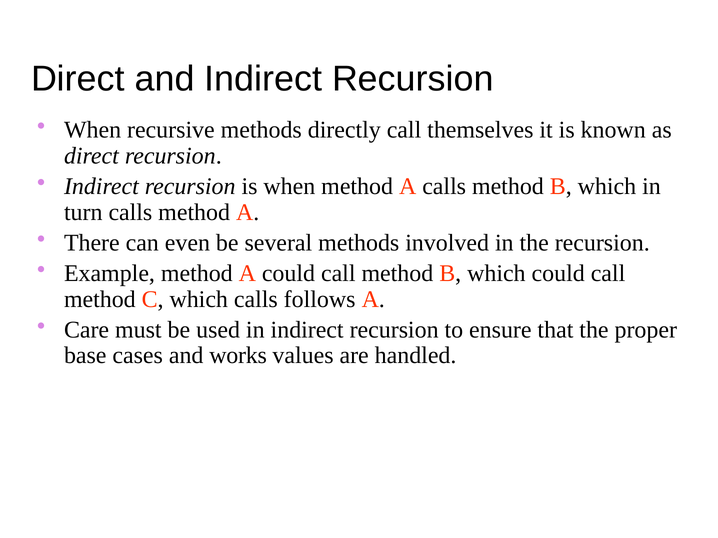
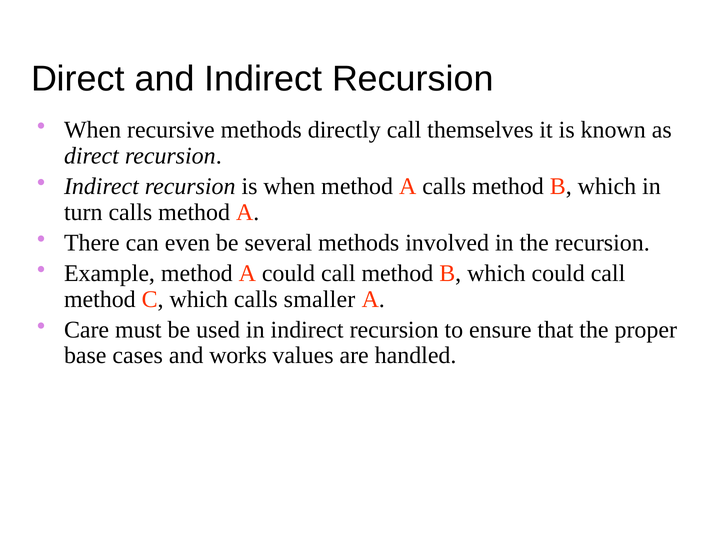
follows: follows -> smaller (320, 299)
